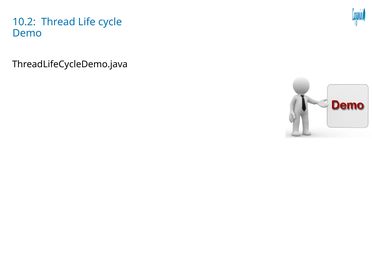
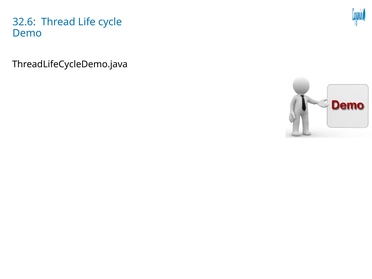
10.2: 10.2 -> 32.6 (24, 22)
